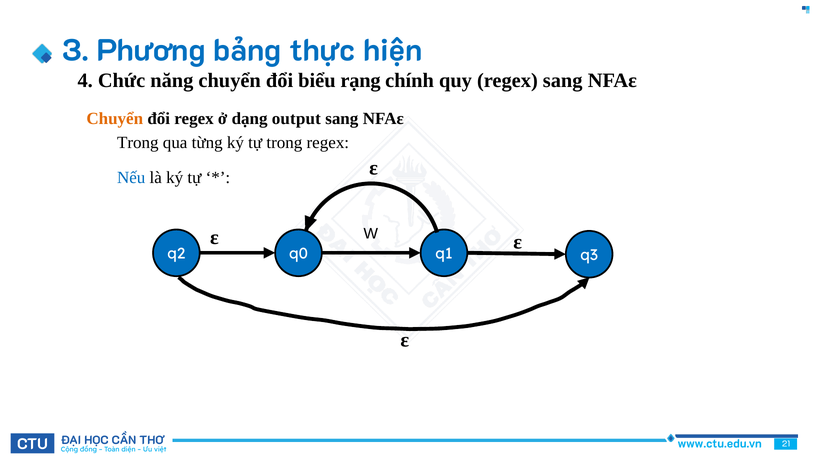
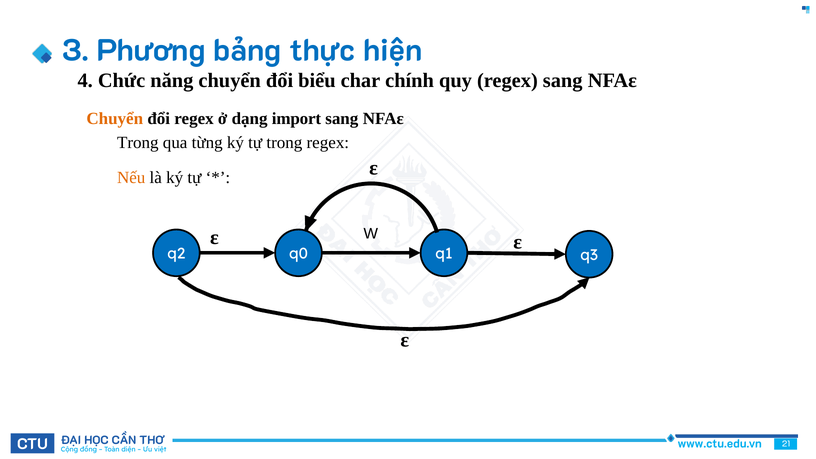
rạng: rạng -> char (360, 81)
output: output -> import (296, 119)
Nếu colour: blue -> orange (131, 178)
